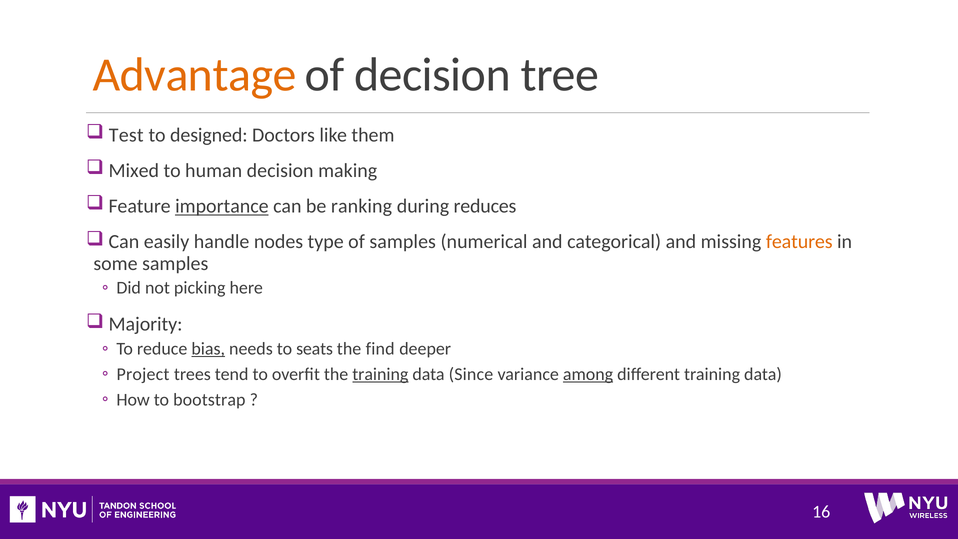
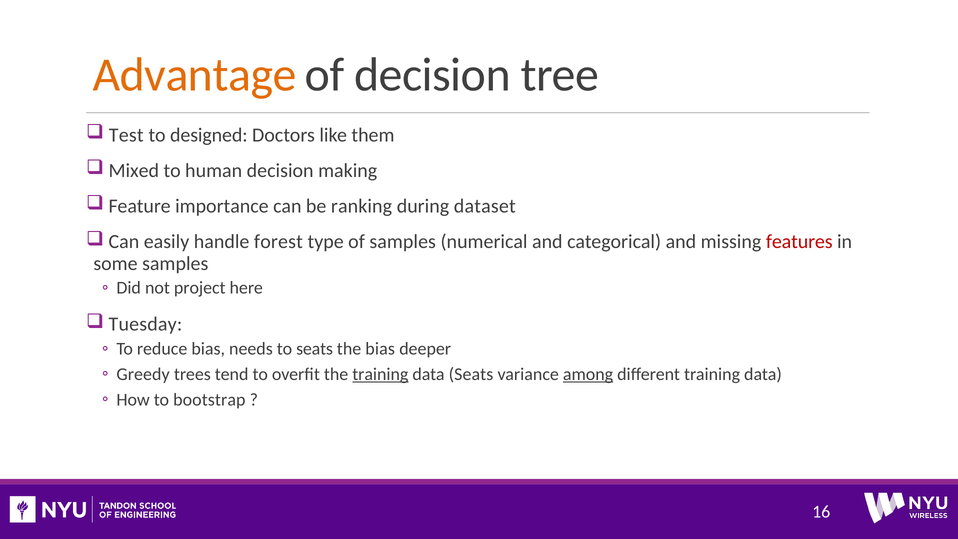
importance underline: present -> none (222, 206)
reduces: reduces -> dataset (485, 206)
nodes: nodes -> forest (278, 242)
features colour: orange -> red (799, 242)
picking: picking -> project (200, 288)
Majority: Majority -> Tuesday (145, 324)
bias underline: present -> none (208, 349)
the find: find -> bias (380, 349)
Project: Project -> Greedy (143, 374)
data Since: Since -> Seats (471, 374)
